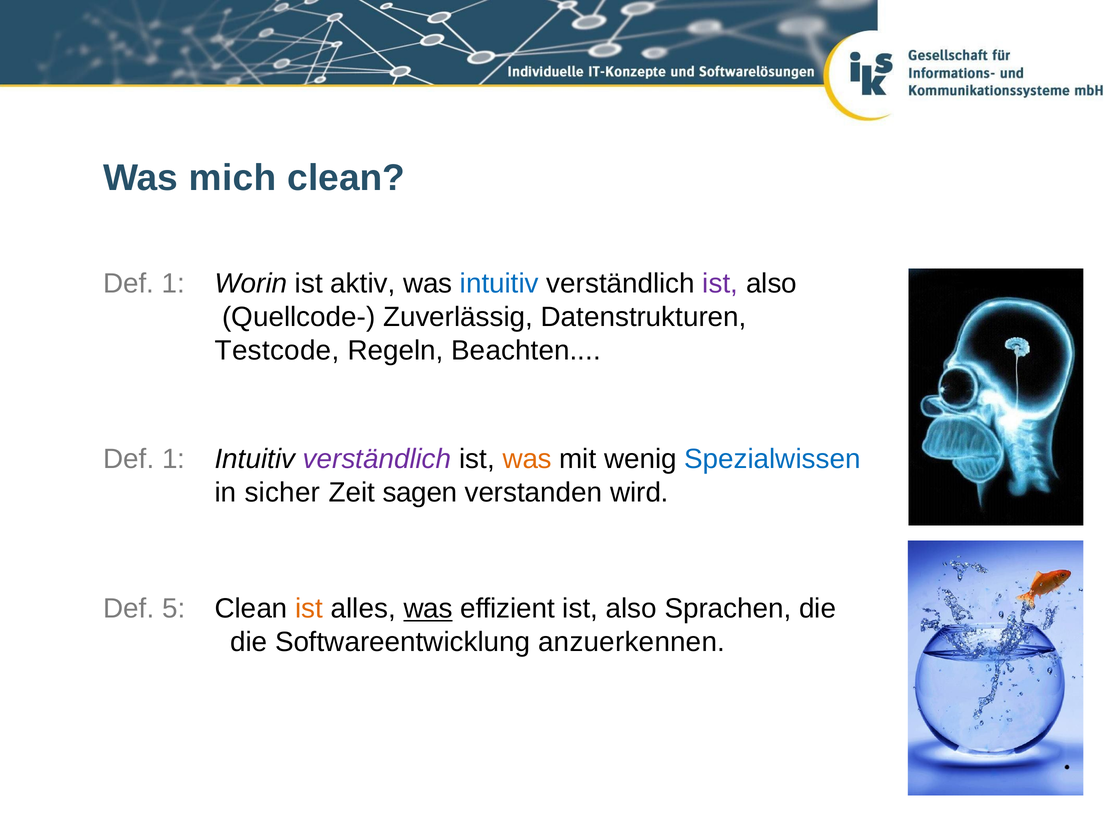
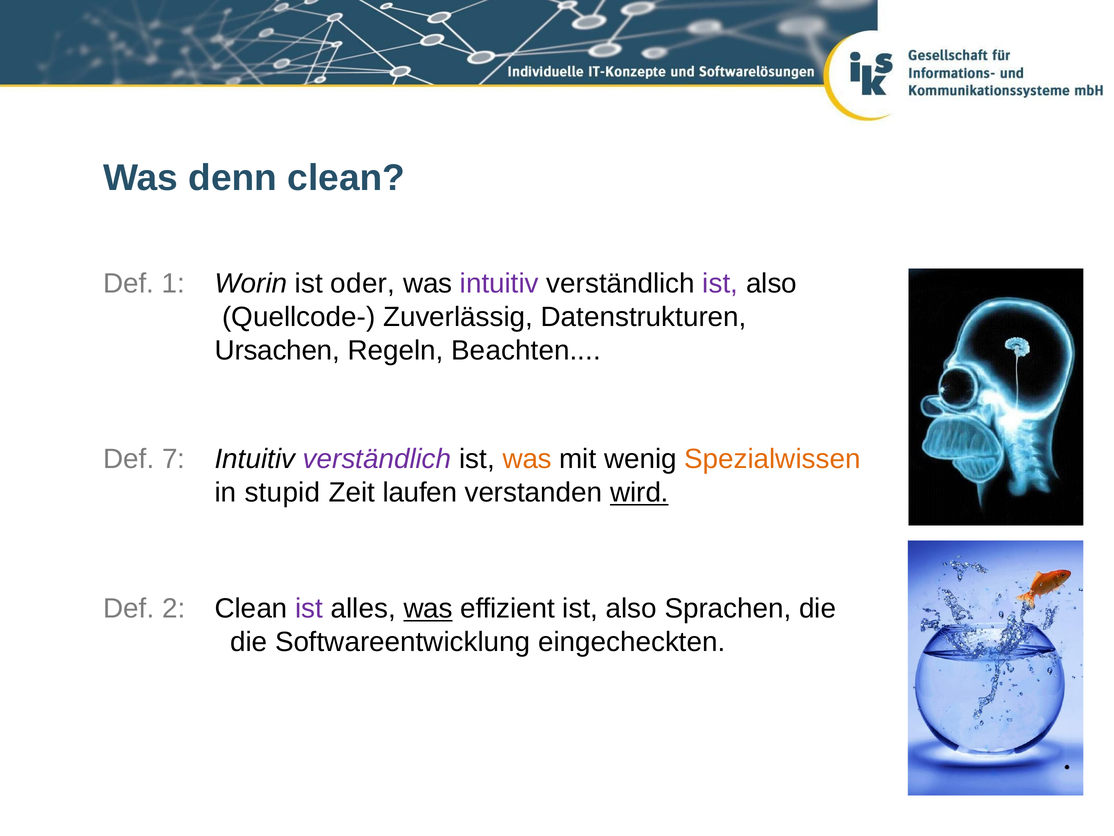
mich: mich -> denn (233, 178)
aktiv: aktiv -> oder (363, 284)
intuitiv colour: blue -> purple (499, 284)
Testcode: Testcode -> Ursachen (277, 350)
1: 1 -> 7 (174, 459)
Spezialwissen colour: blue -> orange (772, 459)
sicher: sicher -> stupid (282, 492)
sagen: sagen -> laufen (420, 492)
wird underline: none -> present (639, 492)
5: 5 -> 2 (174, 608)
ist colour: orange -> purple (309, 608)
anzuerkennen: anzuerkennen -> eingecheckten (632, 642)
